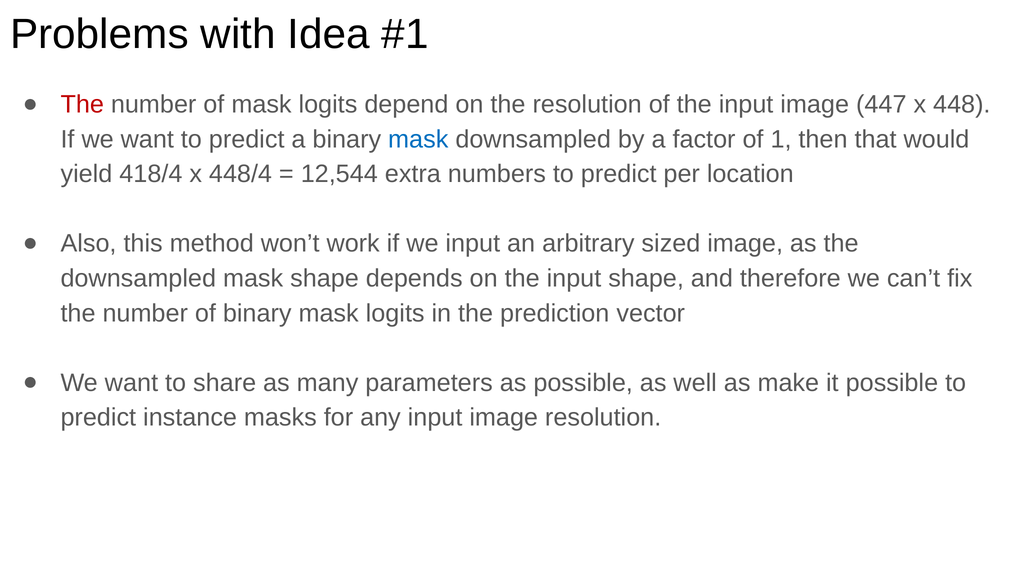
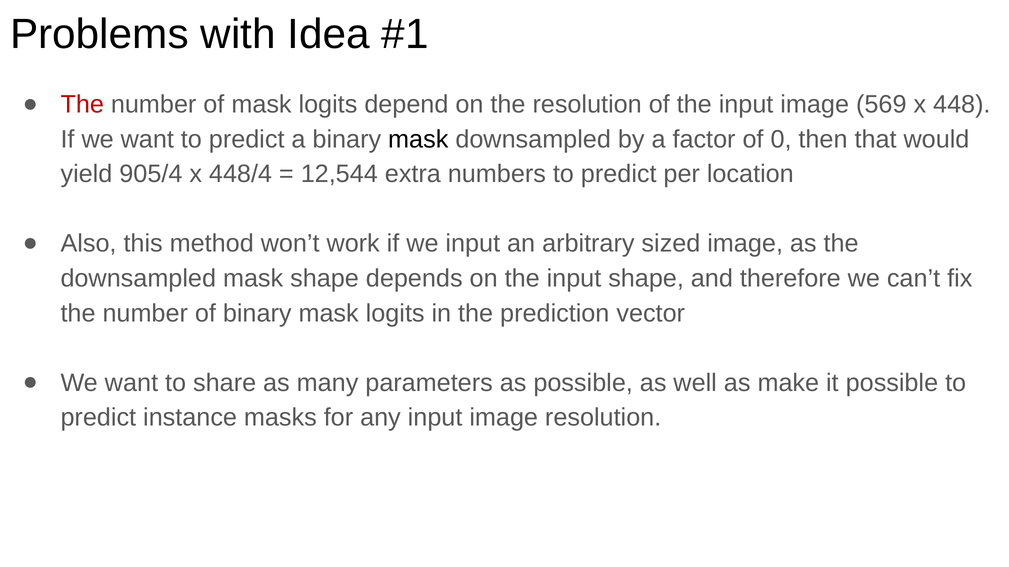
447: 447 -> 569 (881, 105)
mask colour: blue -> black (418, 140)
1: 1 -> 0 (781, 140)
418/4: 418/4 -> 905/4 (151, 174)
